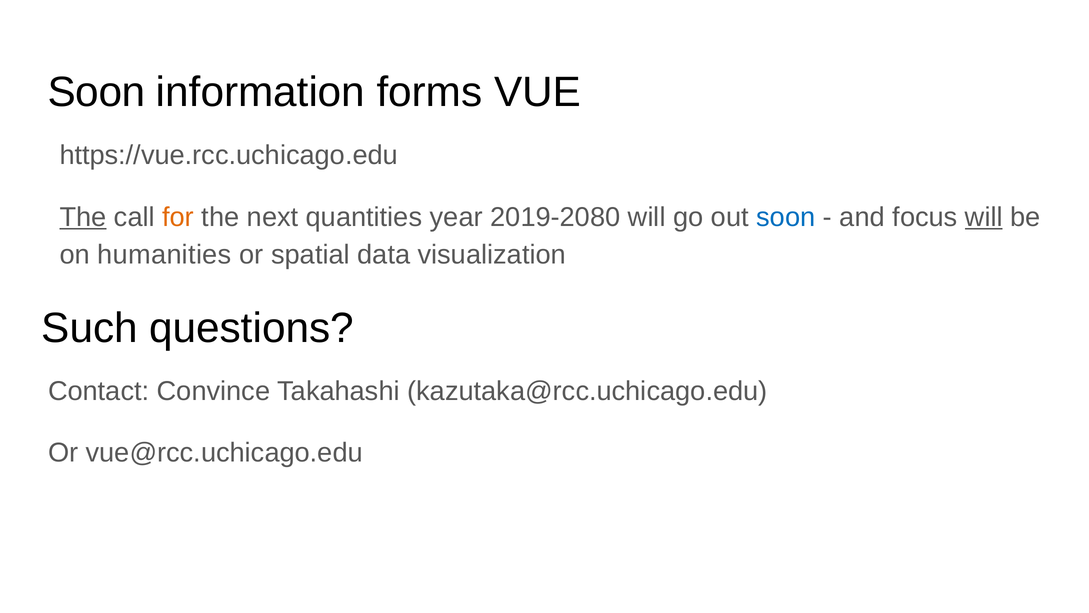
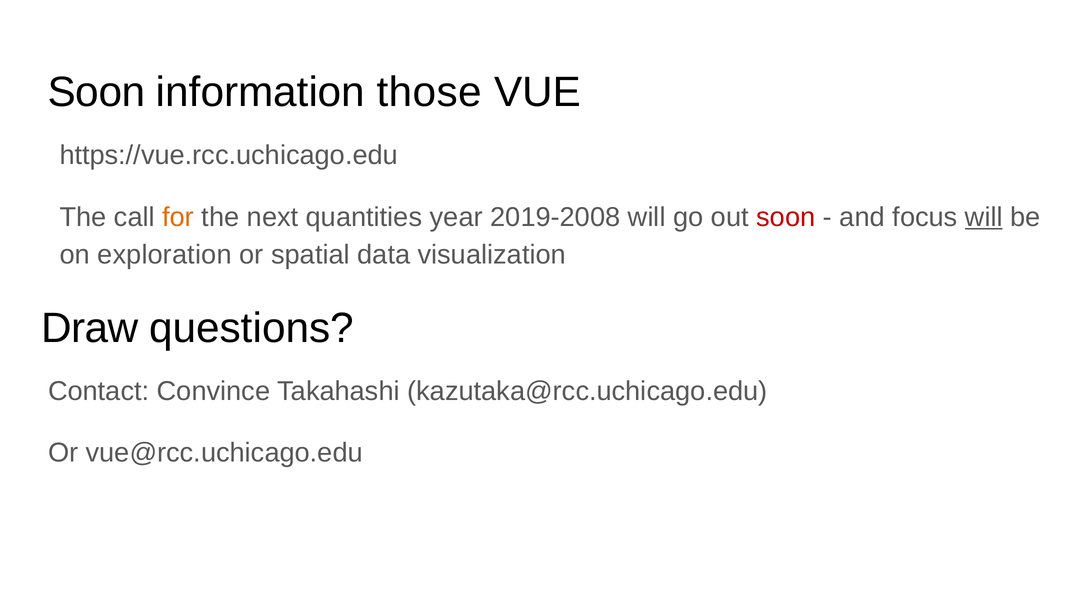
forms: forms -> those (429, 92)
The underline: present -> none (83, 217)
2019-2080: 2019-2080 -> 2019-2008 (555, 217)
soon colour: blue -> red (786, 217)
humanities: humanities -> exploration (164, 255)
Such: Such -> Draw (90, 328)
